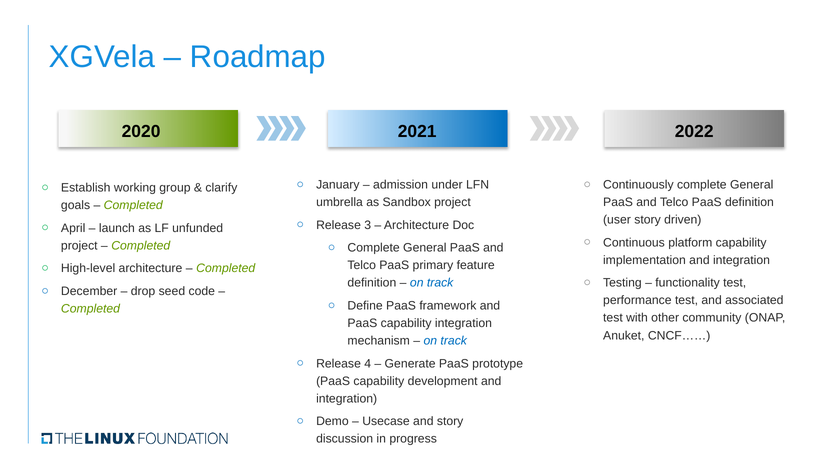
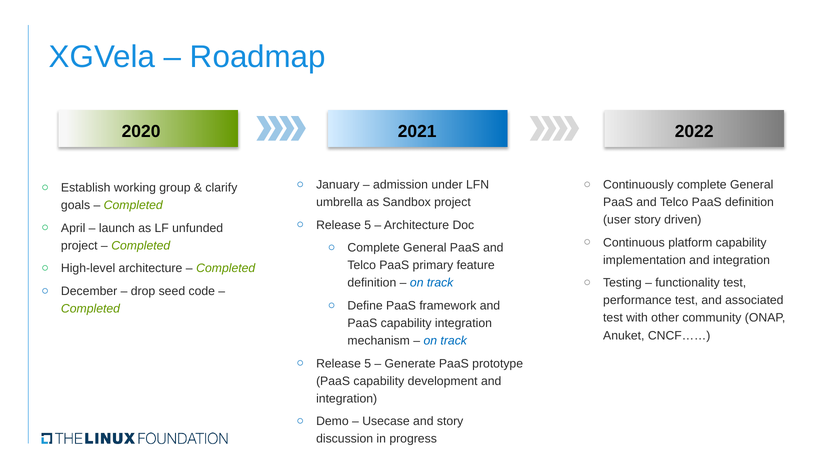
3: 3 -> 5 (368, 225)
4: 4 -> 5 (368, 364)
